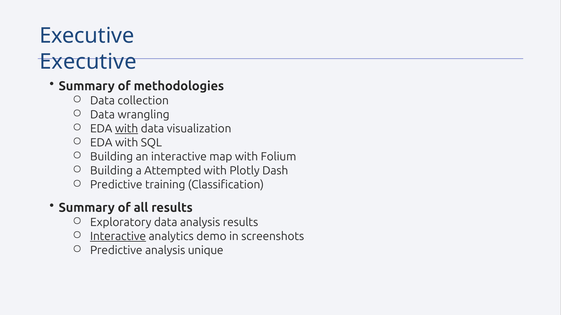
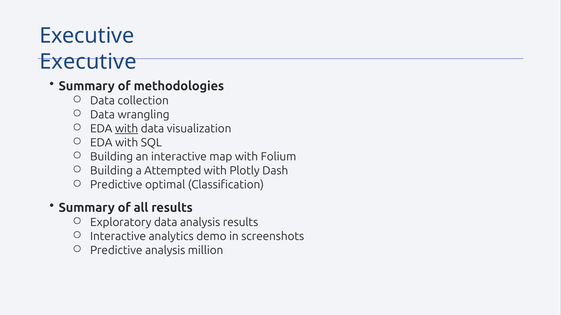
training: training -> optimal (165, 185)
Interactive underline: present -> none (118, 237)
unique: unique -> million (206, 251)
